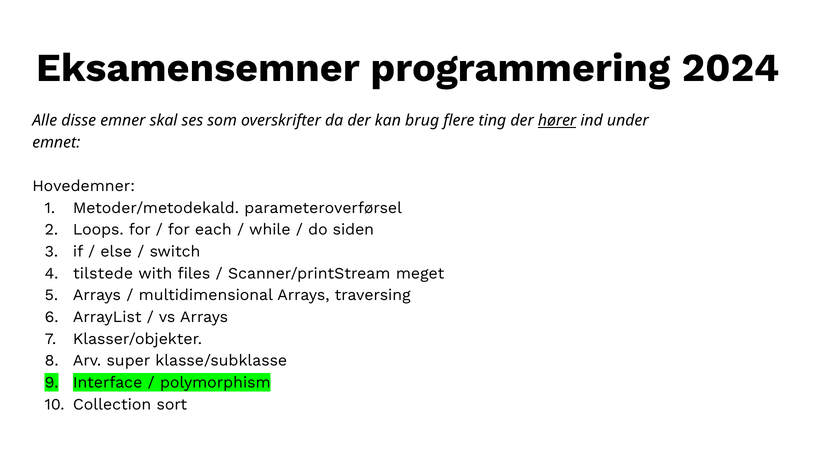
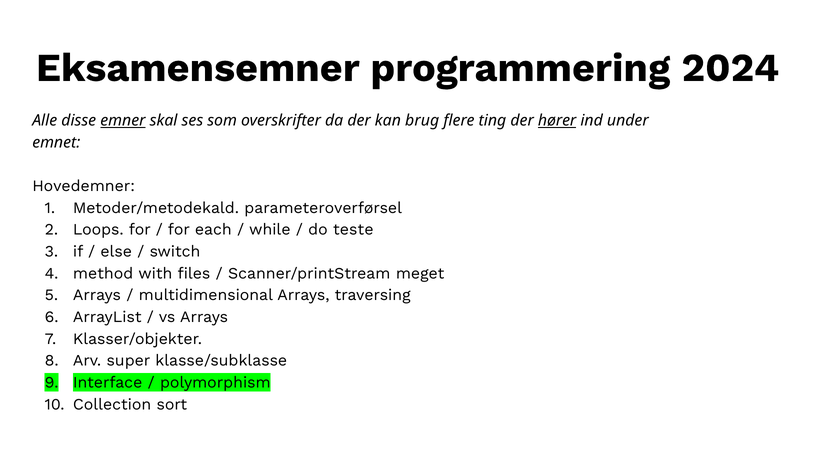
emner underline: none -> present (123, 120)
siden: siden -> teste (353, 230)
tilstede: tilstede -> method (103, 273)
